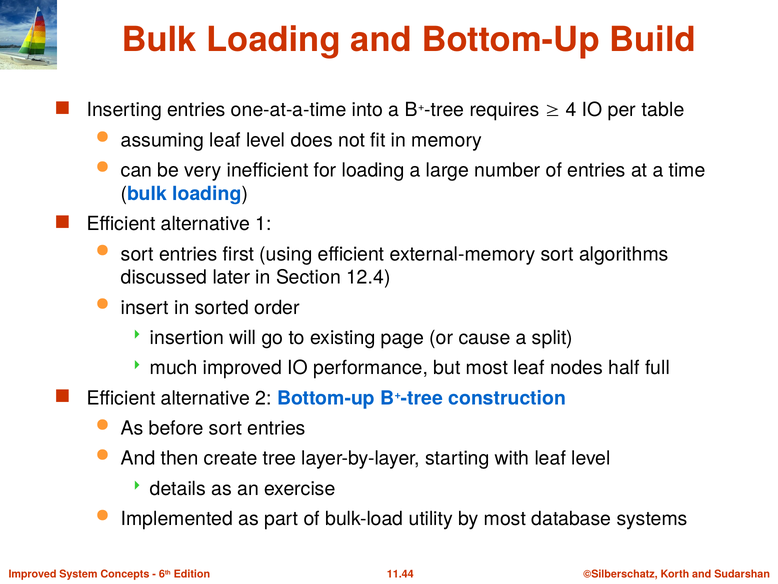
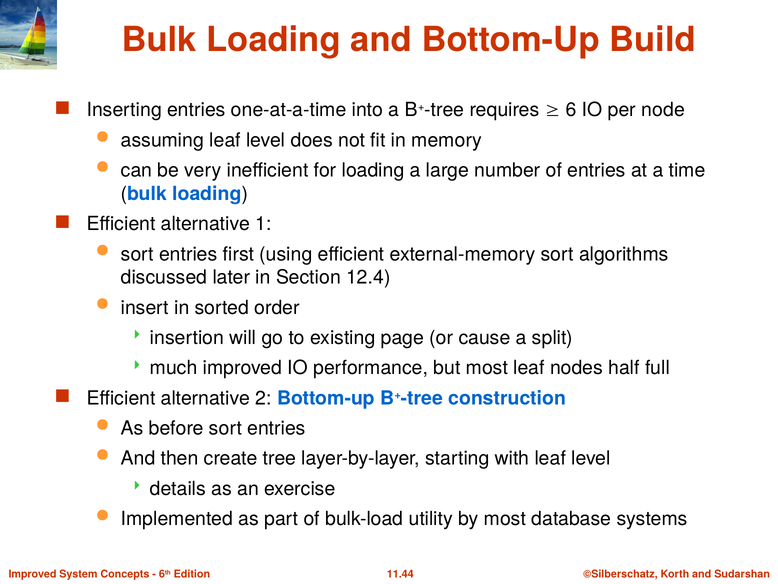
4: 4 -> 6 (571, 110)
table: table -> node (663, 110)
